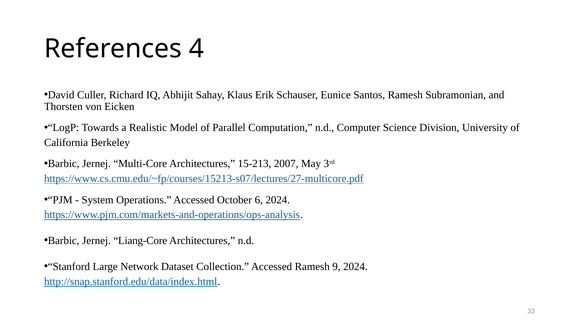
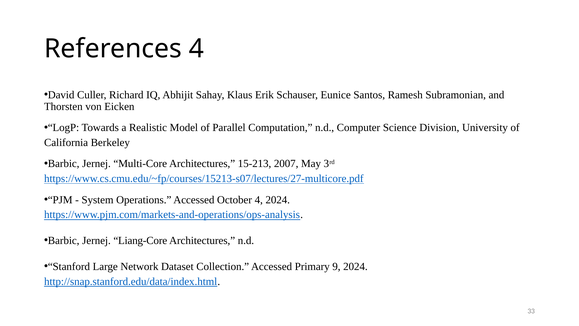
October 6: 6 -> 4 (259, 200)
Accessed Ramesh: Ramesh -> Primary (312, 266)
